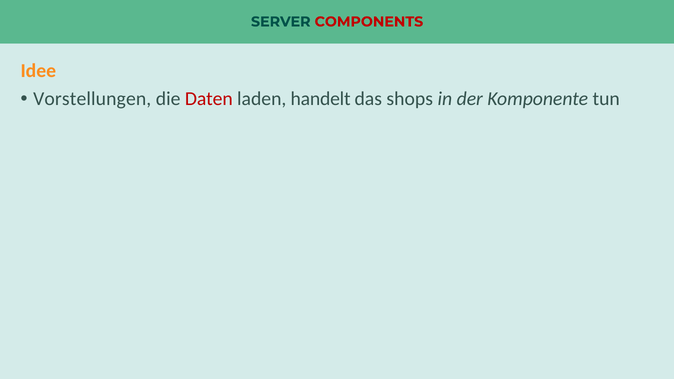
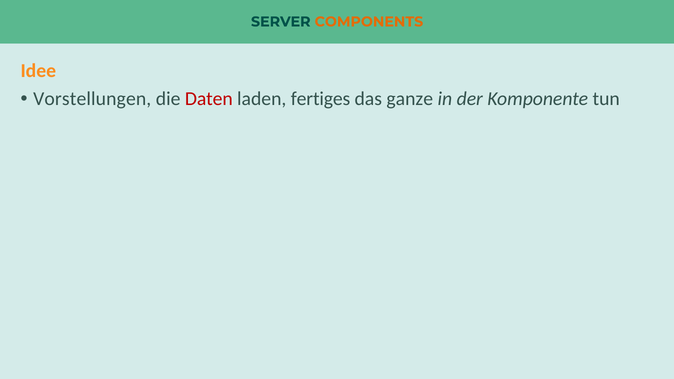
COMPONENTS colour: red -> orange (369, 22)
handelt: handelt -> fertiges (321, 99)
shops: shops -> ganze (410, 99)
